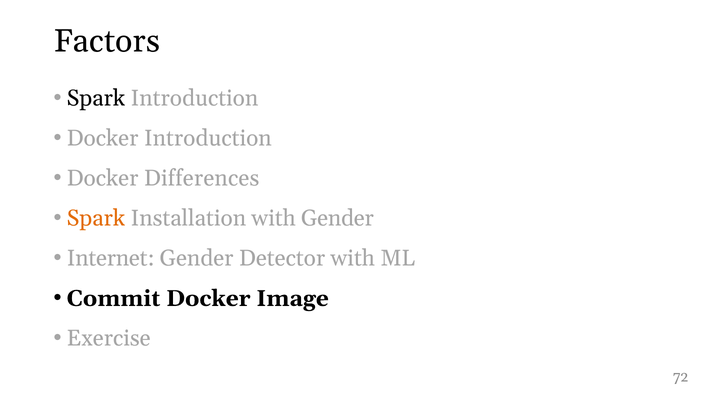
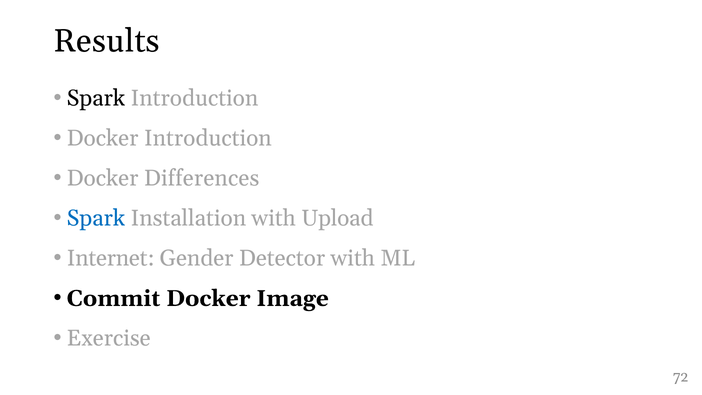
Factors: Factors -> Results (107, 41)
Spark colour: orange -> blue (96, 218)
with Gender: Gender -> Upload (337, 218)
